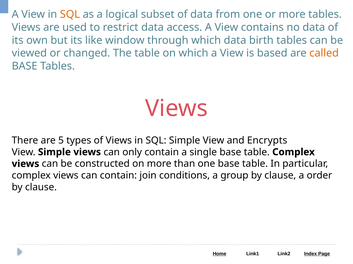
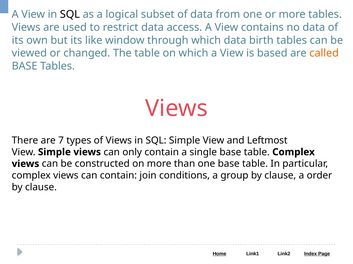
SQL colour: orange -> black (70, 14)
5: 5 -> 7 (61, 141)
Encrypts: Encrypts -> Leftmost (267, 141)
